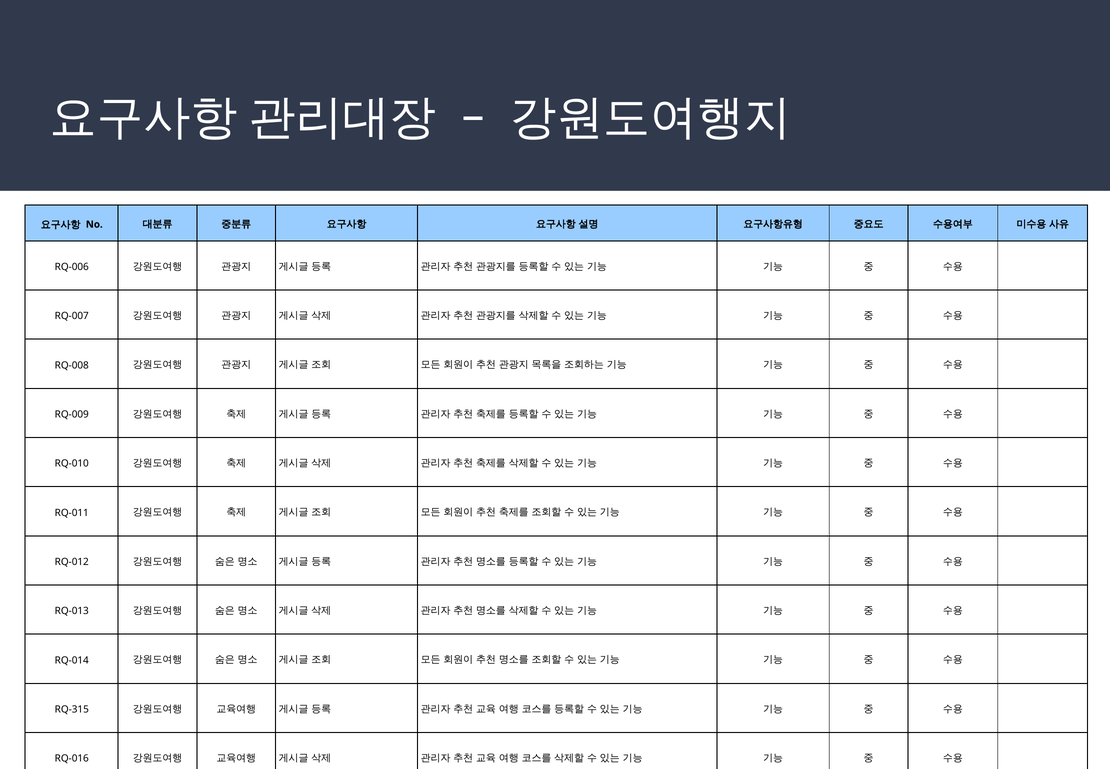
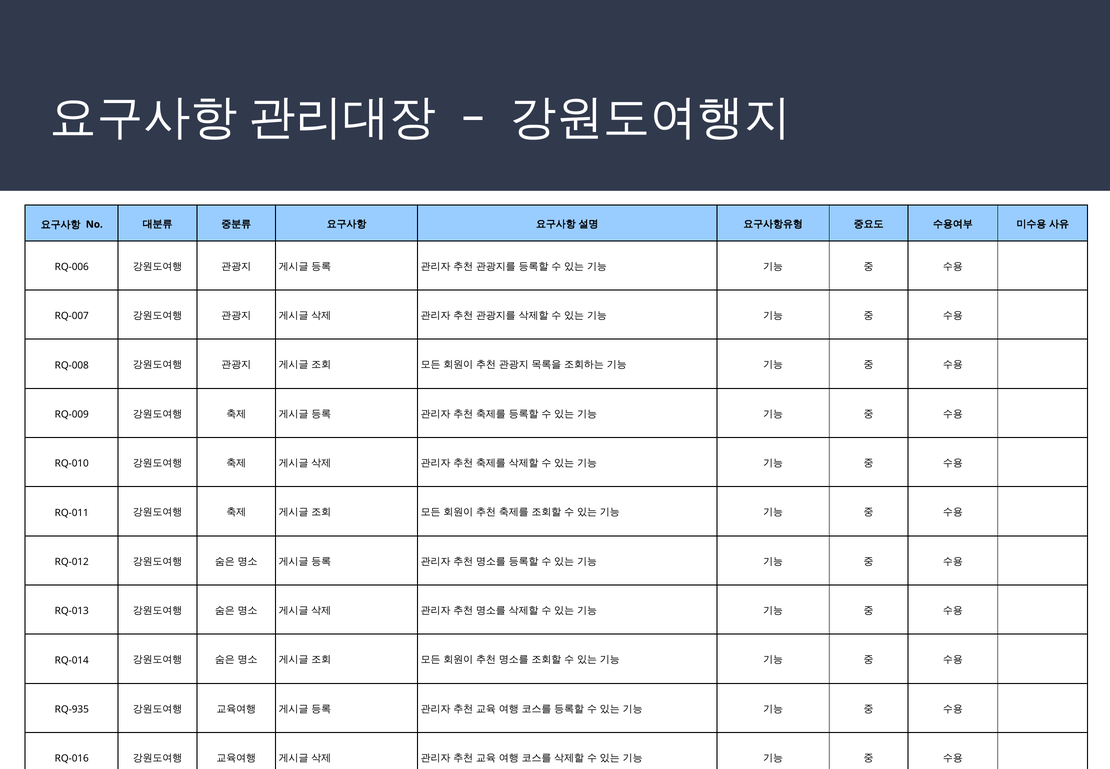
RQ-315: RQ-315 -> RQ-935 (72, 709)
